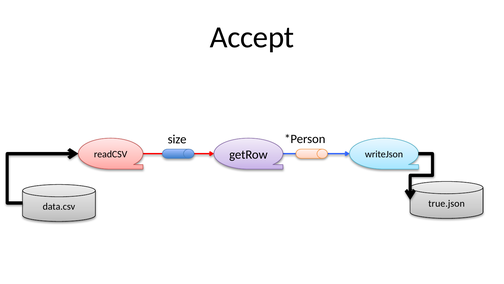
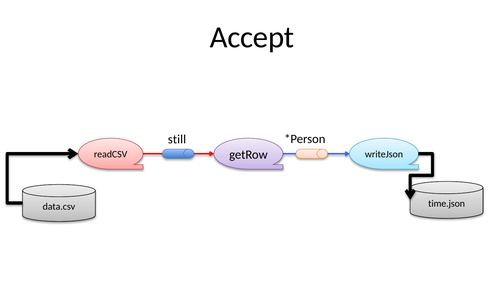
size: size -> still (177, 139)
true.json: true.json -> time.json (447, 203)
